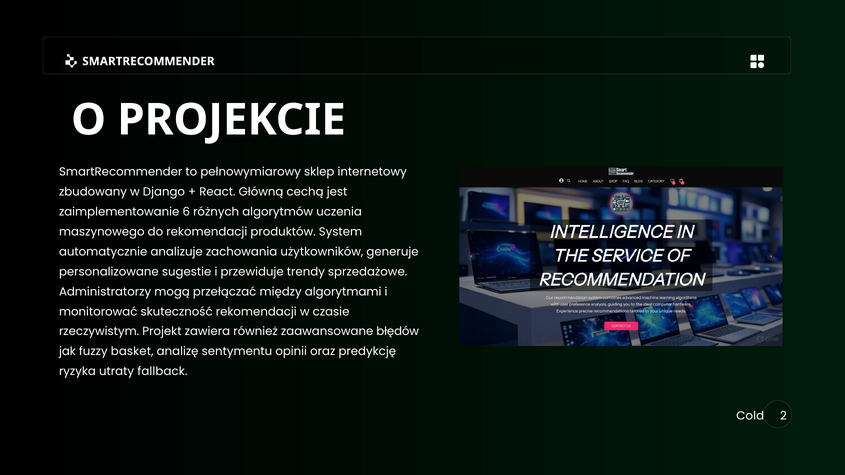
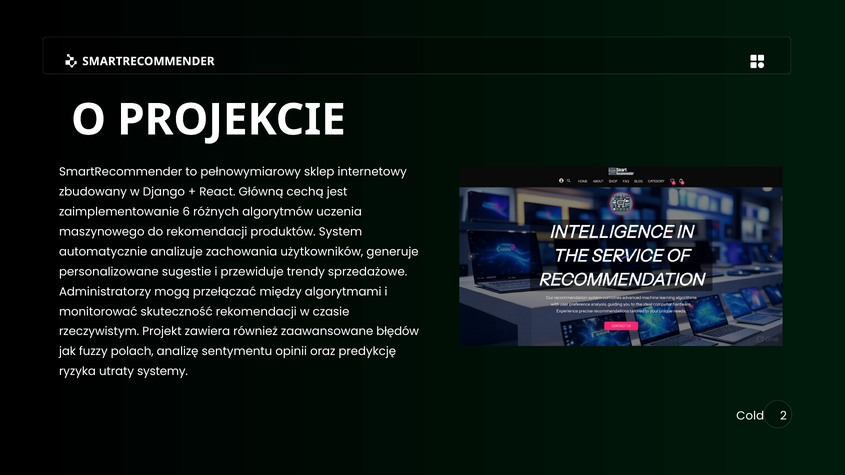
basket: basket -> polach (132, 352)
fallback: fallback -> systemy (163, 372)
